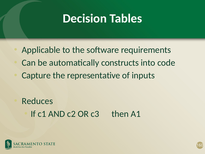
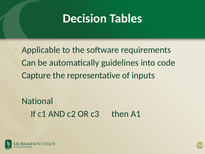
constructs: constructs -> guidelines (120, 63)
Reduces: Reduces -> National (37, 101)
